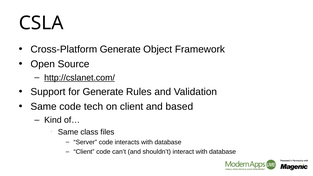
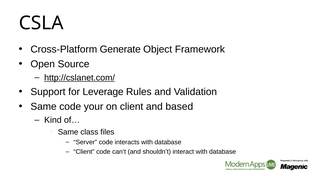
for Generate: Generate -> Leverage (103, 92)
tech: tech -> your (94, 107)
